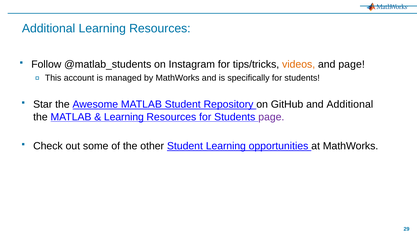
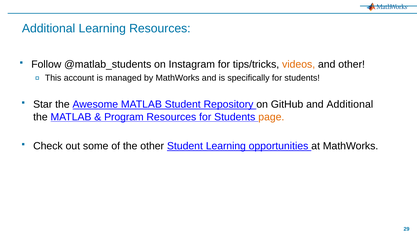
and page: page -> other (352, 64)
Learning: Learning -> Program (124, 117)
page colour: purple -> orange (271, 117)
